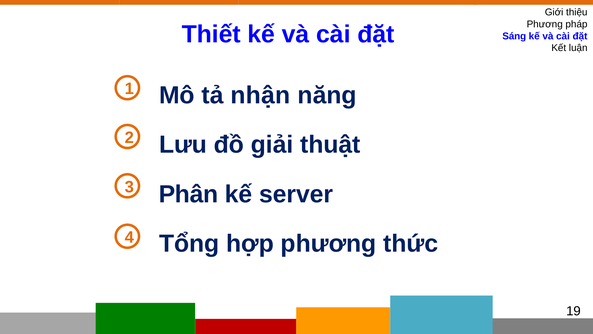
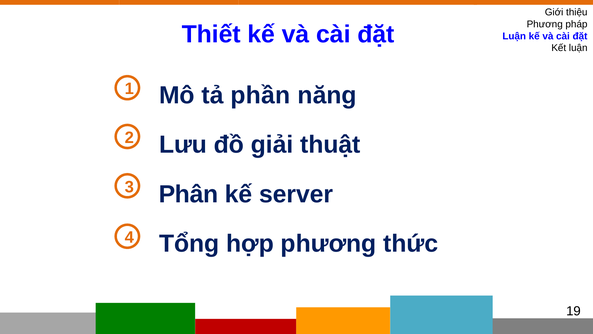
Sáng: Sáng -> Luận (514, 36)
nhận: nhận -> phần (260, 95)
